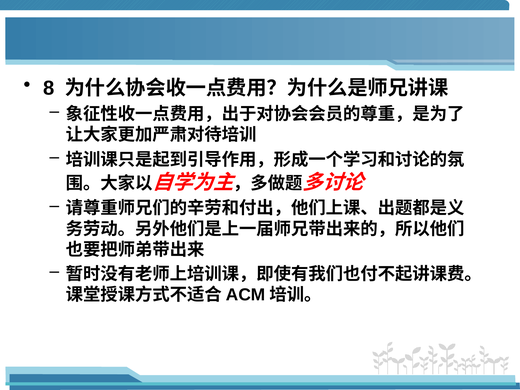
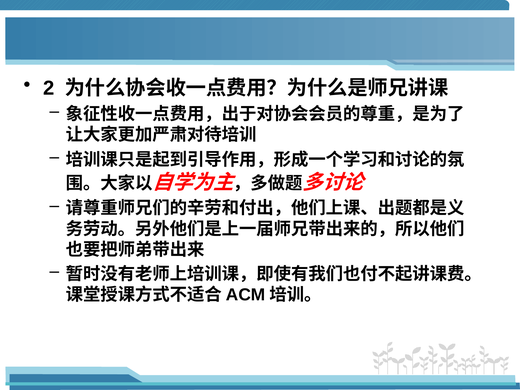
8: 8 -> 2 (49, 88)
